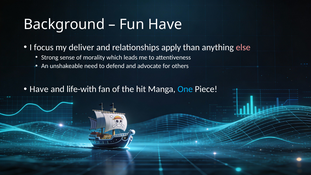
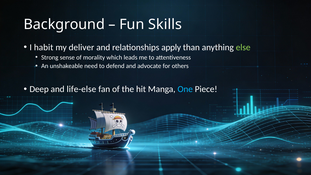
Fun Have: Have -> Skills (165, 24)
focus: focus -> habit (44, 47)
else colour: pink -> light green (243, 47)
Have: Have -> Deep (39, 89)
life-with: life-with -> life-else (81, 89)
